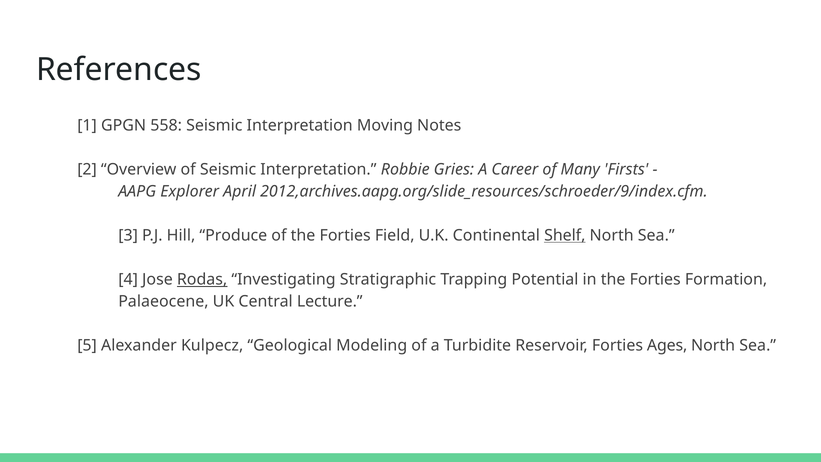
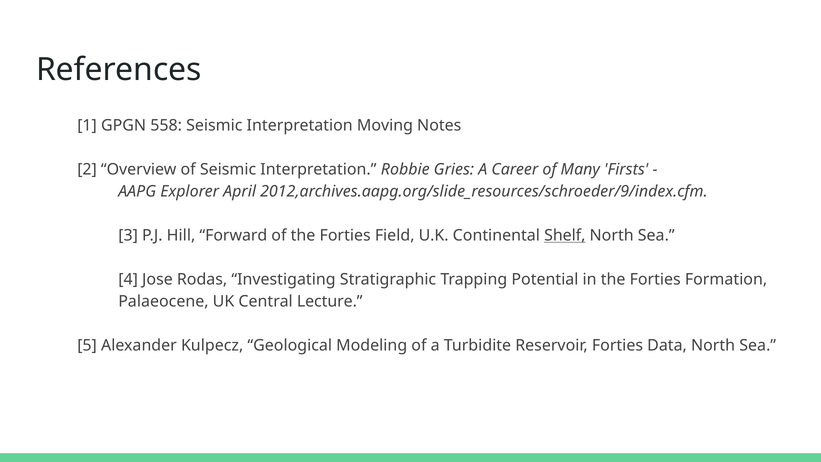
Produce: Produce -> Forward (233, 235)
Rodas underline: present -> none (202, 279)
Ages: Ages -> Data (667, 345)
